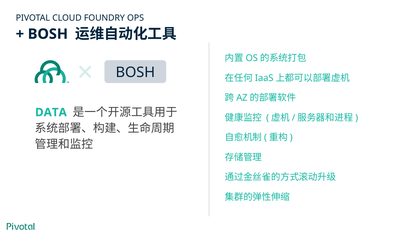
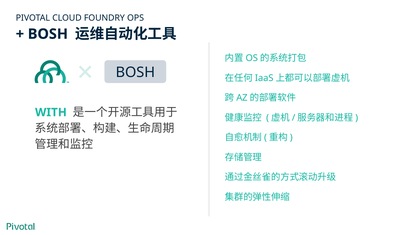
DATA: DATA -> WITH (51, 112)
